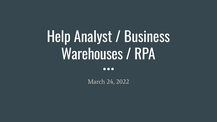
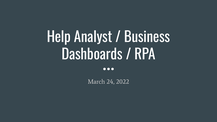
Warehouses: Warehouses -> Dashboards (92, 55)
